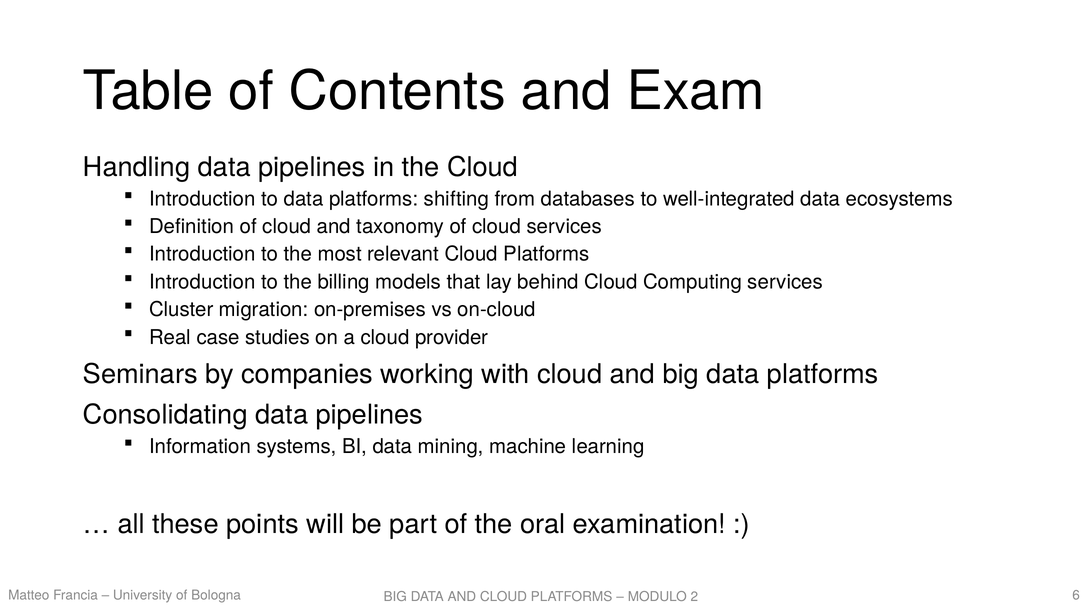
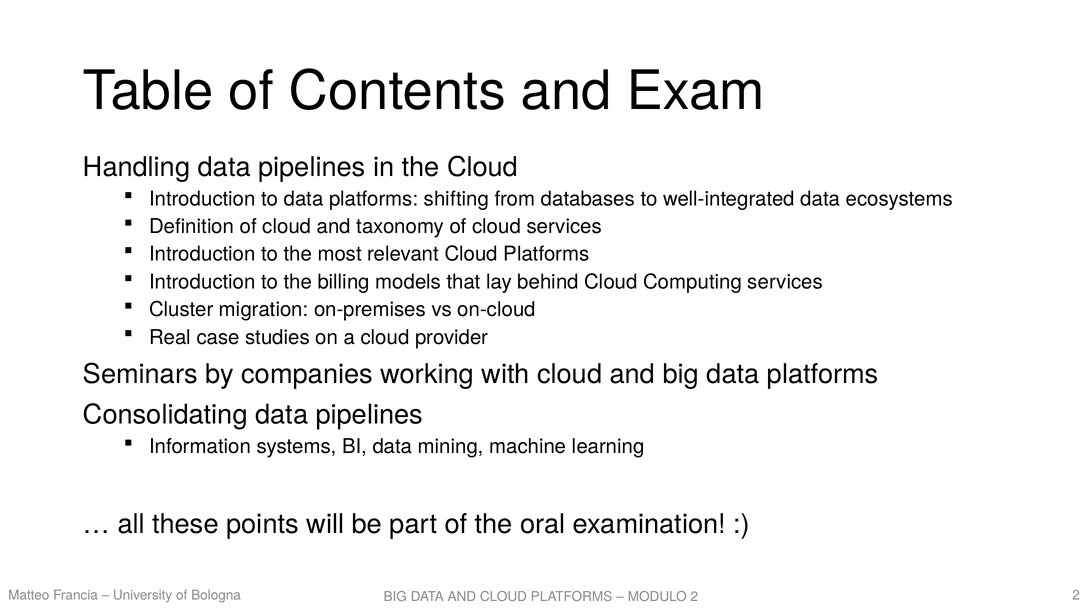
Bologna 6: 6 -> 2 (1076, 595)
